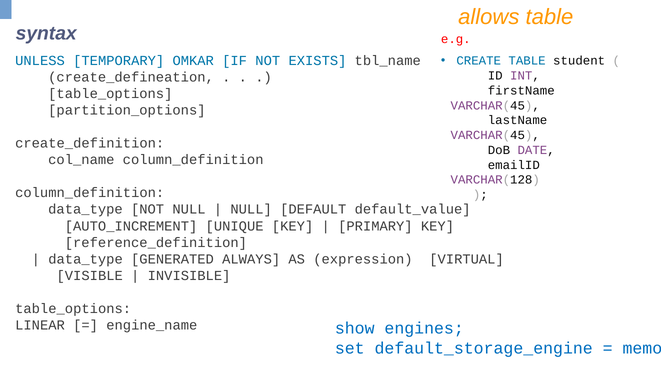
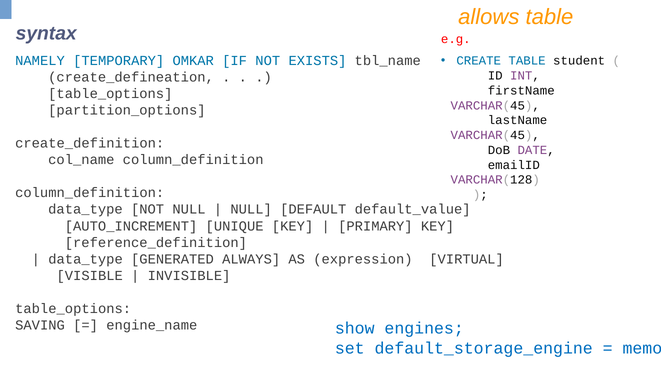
UNLESS: UNLESS -> NAMELY (40, 61)
LINEAR: LINEAR -> SAVING (40, 325)
